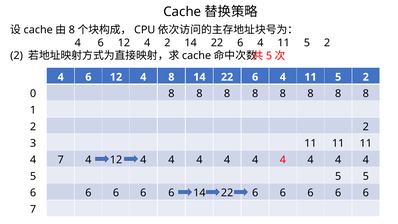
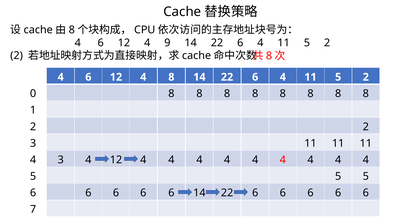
4 2: 2 -> 9 (167, 43)
5: 5 -> 8 (269, 56)
4 7: 7 -> 3 (61, 160)
